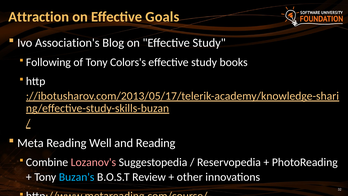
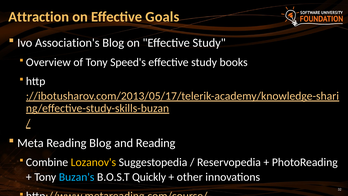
Following: Following -> Overview (48, 62)
Colors's: Colors's -> Speed's (128, 62)
Reading Well: Well -> Blog (100, 143)
Lozanov's colour: pink -> yellow (93, 162)
Review: Review -> Quickly (149, 177)
